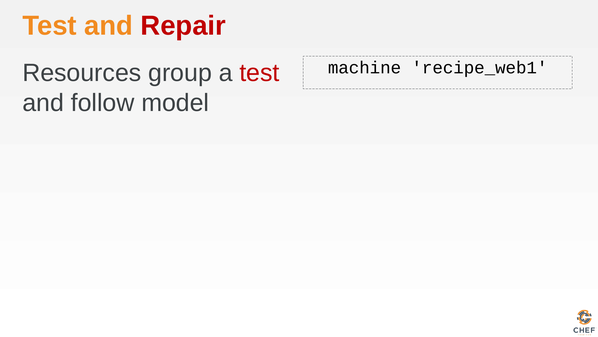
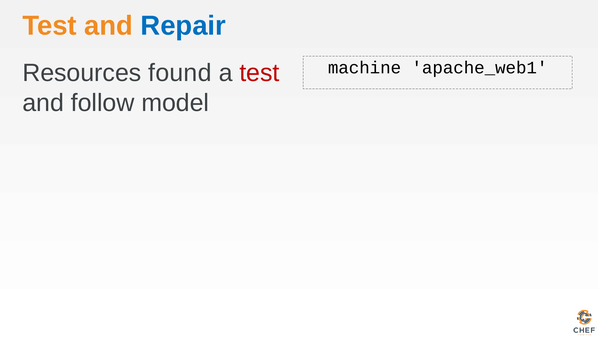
Repair colour: red -> blue (183, 26)
group: group -> found (180, 73)
recipe_web1: recipe_web1 -> apache_web1 (479, 68)
